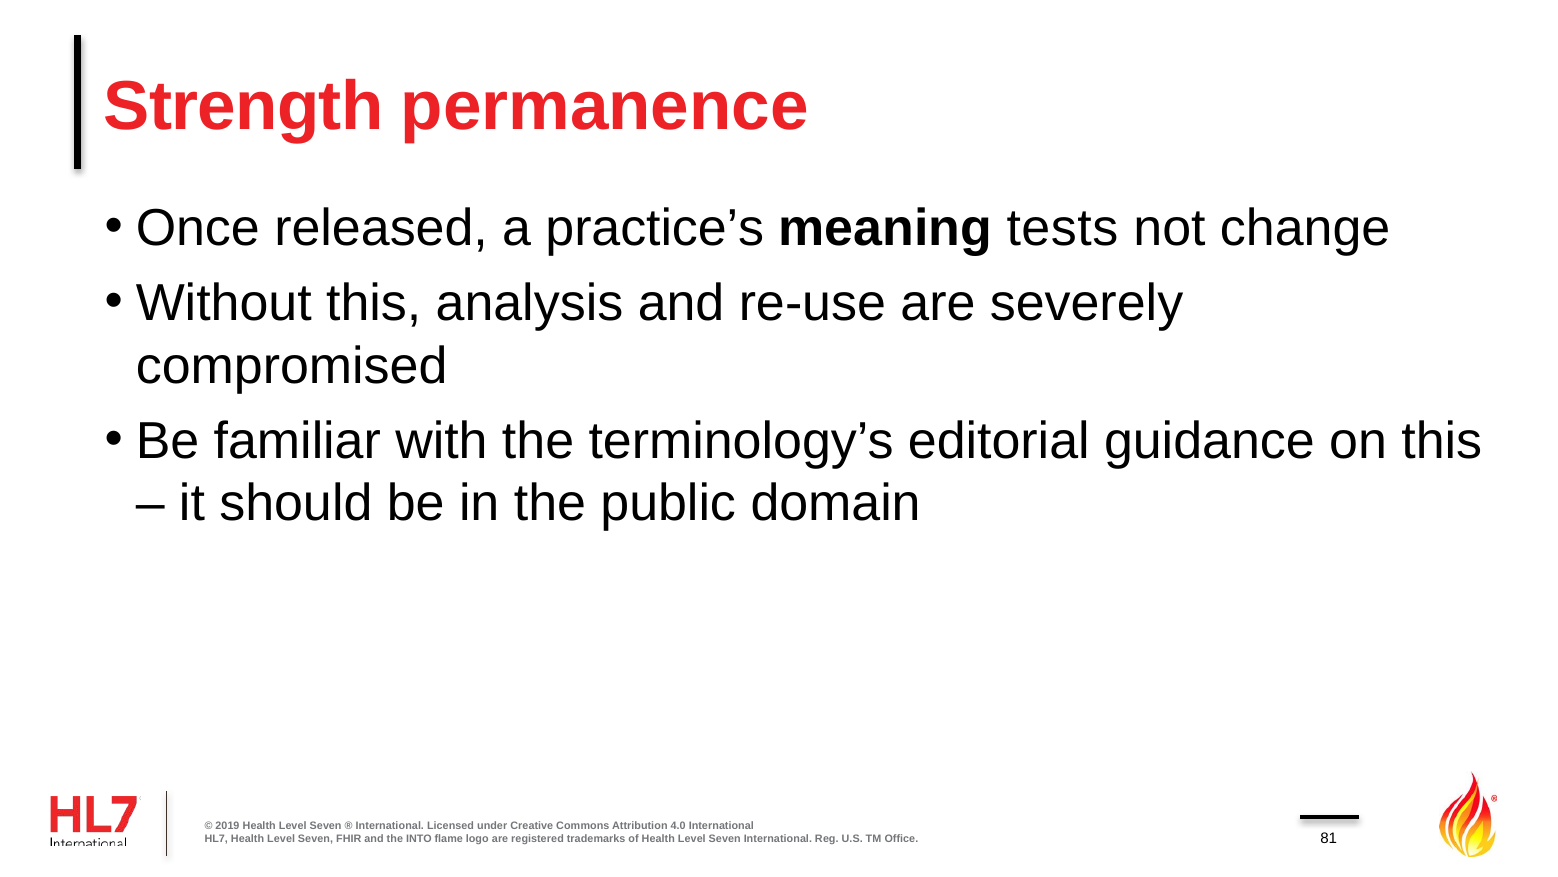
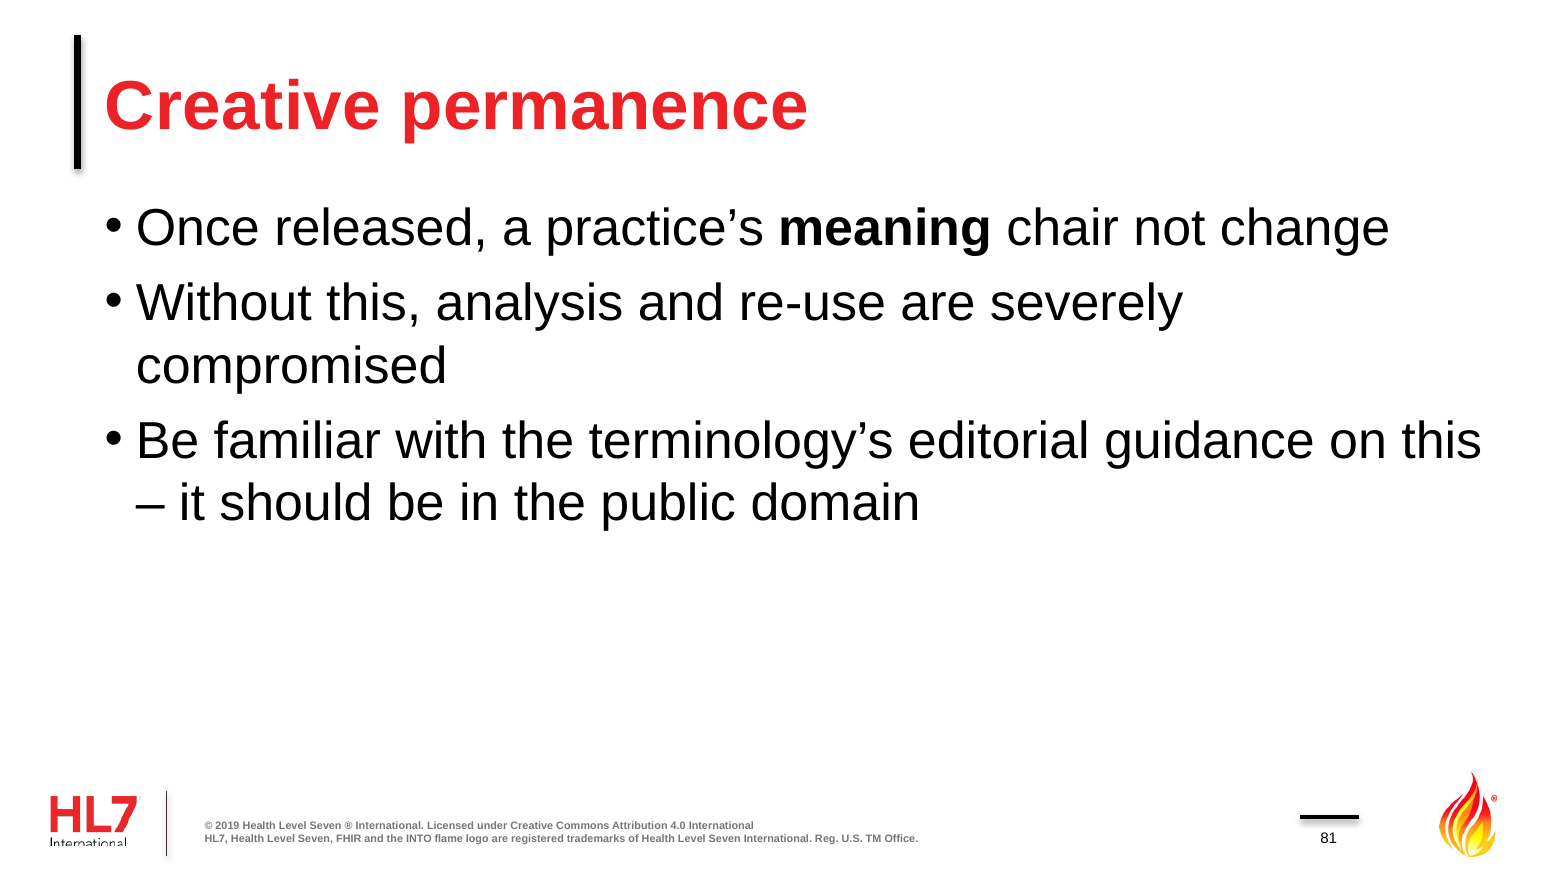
Strength: Strength -> Creative (243, 107)
tests: tests -> chair (1063, 228)
